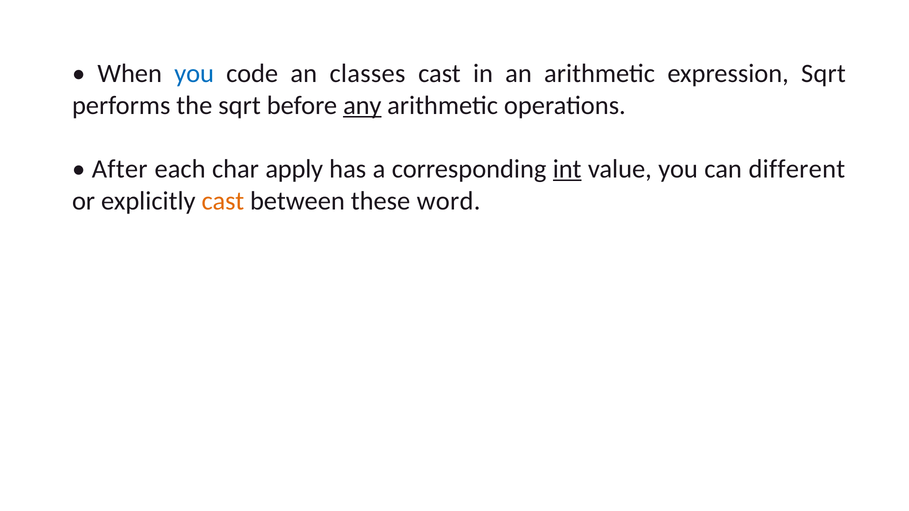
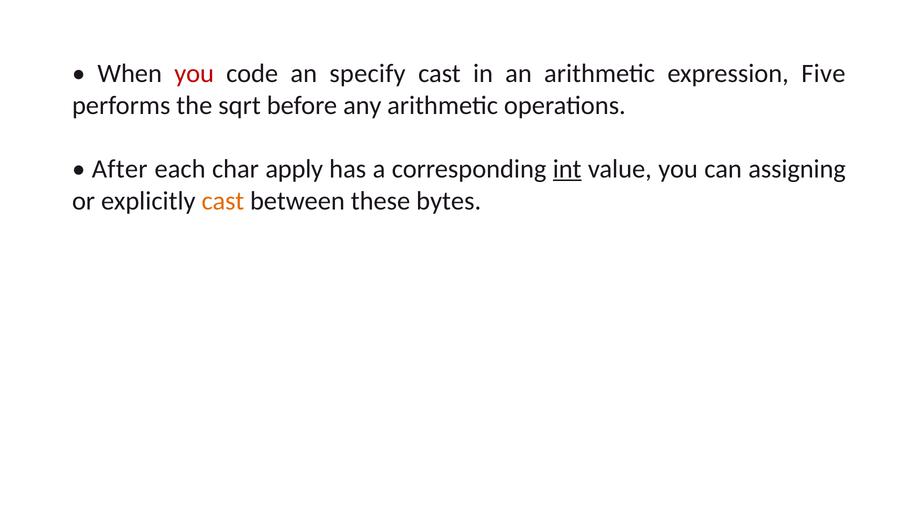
you colour: blue -> red (194, 74)
classes: classes -> specify (367, 74)
expression Sqrt: Sqrt -> Five (823, 74)
any underline: present -> none (362, 105)
different: different -> assigning (797, 169)
word: word -> bytes (449, 201)
